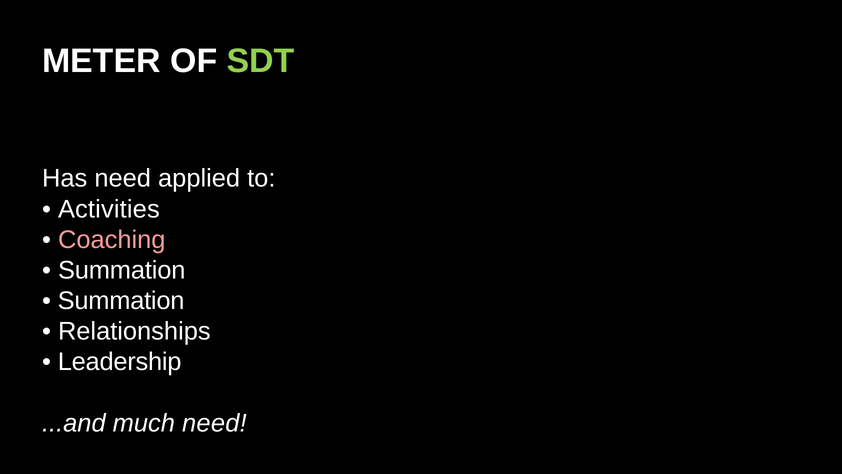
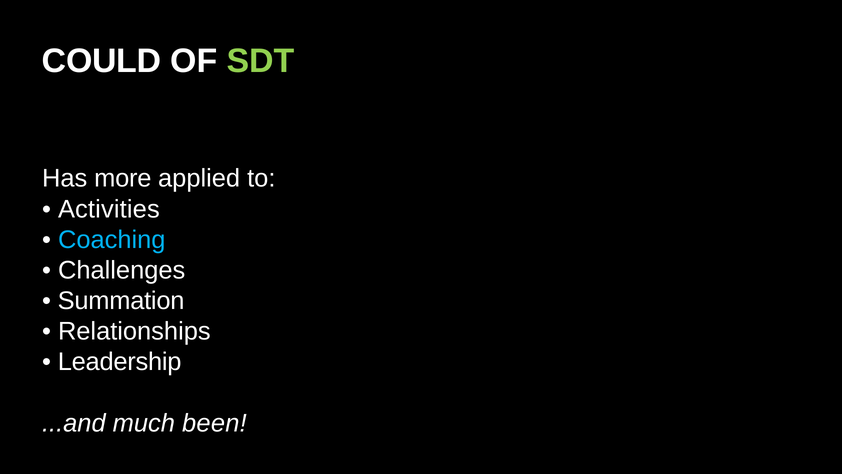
METER: METER -> COULD (102, 61)
Has need: need -> more (123, 178)
Coaching colour: pink -> light blue (112, 240)
Summation: Summation -> Challenges (122, 270)
much need: need -> been (214, 423)
